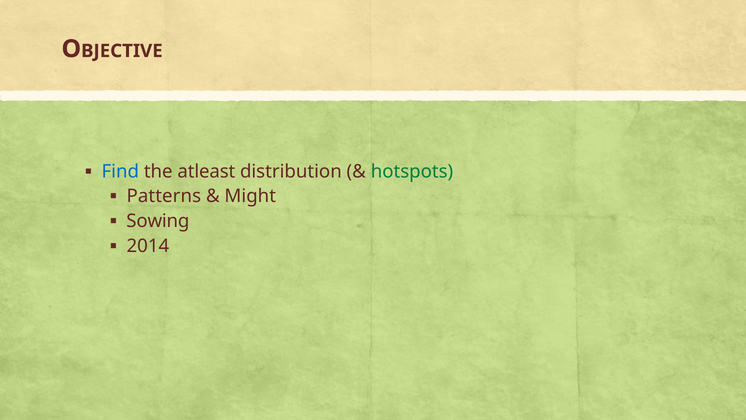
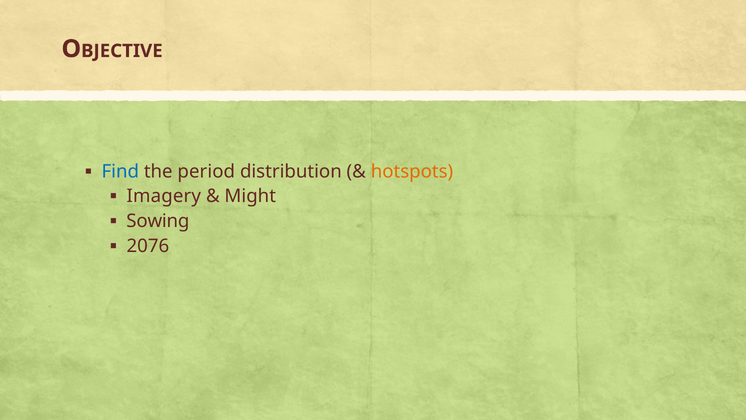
atleast: atleast -> period (206, 171)
hotspots colour: green -> orange (412, 171)
Patterns: Patterns -> Imagery (164, 196)
2014: 2014 -> 2076 (148, 246)
